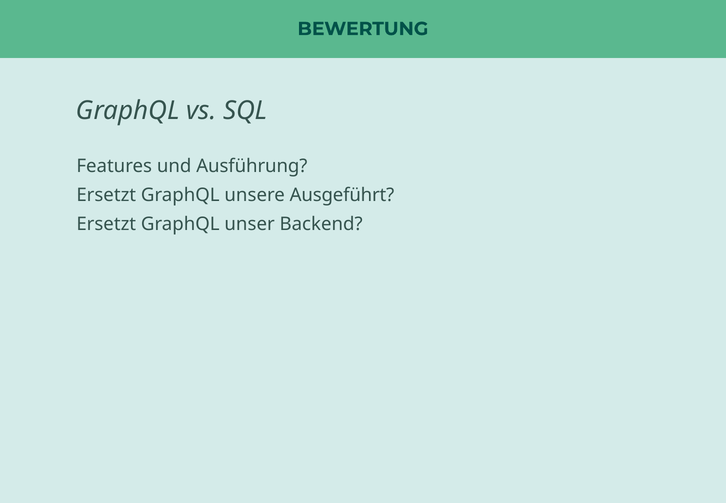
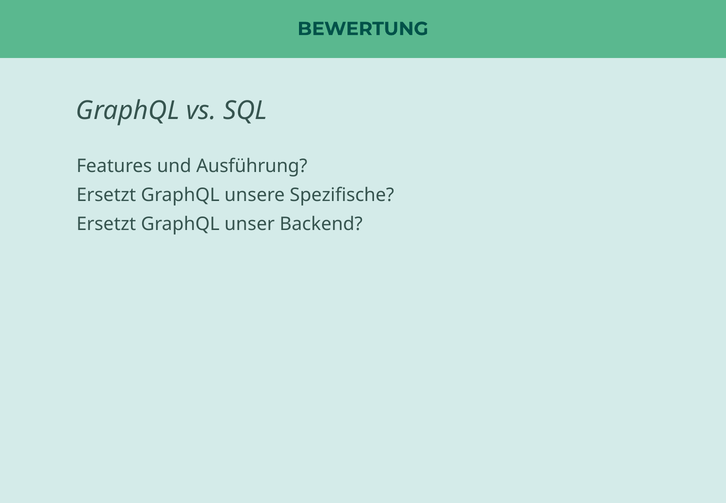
Ausgeführt: Ausgeführt -> Spezifische (342, 195)
